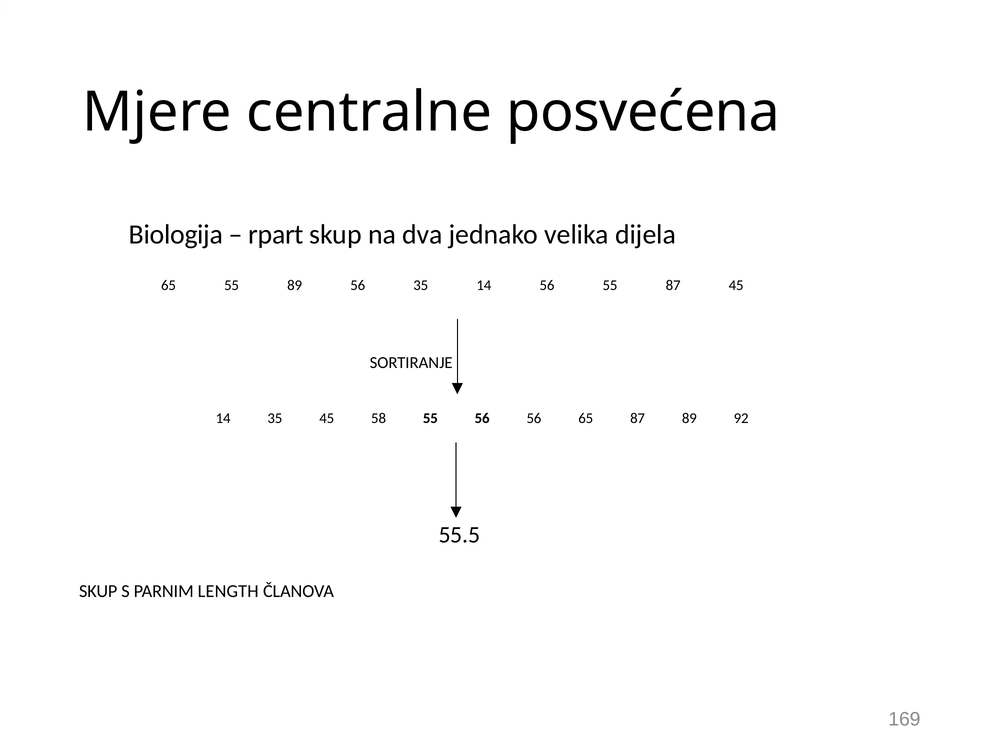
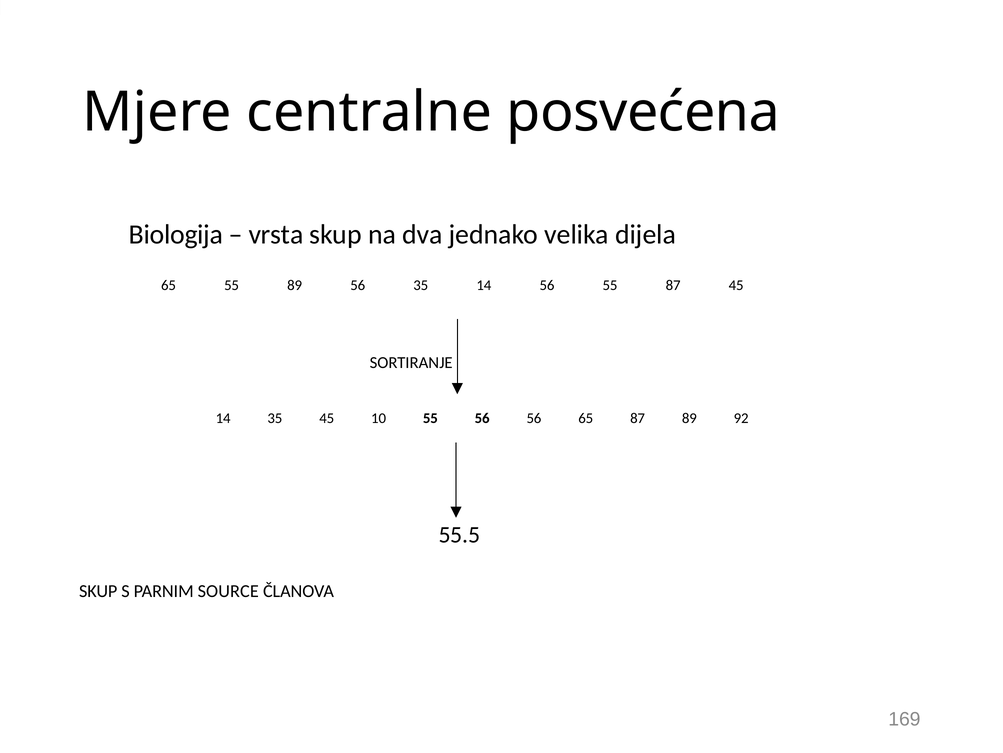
rpart: rpart -> vrsta (276, 234)
58: 58 -> 10 (379, 418)
LENGTH: LENGTH -> SOURCE (228, 591)
